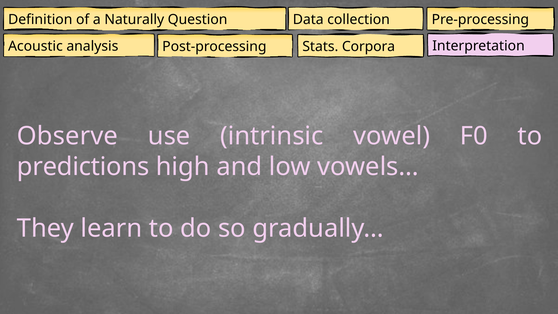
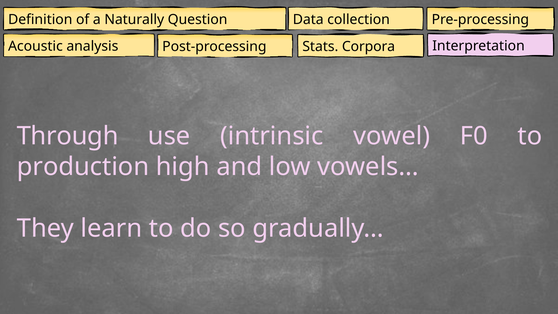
Observe: Observe -> Through (68, 136)
predictions: predictions -> production (83, 167)
